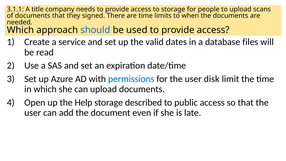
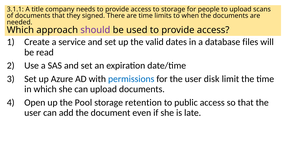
should colour: blue -> purple (95, 30)
Help: Help -> Pool (83, 102)
described: described -> retention (143, 102)
